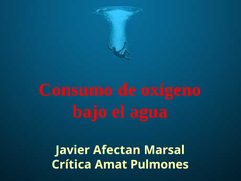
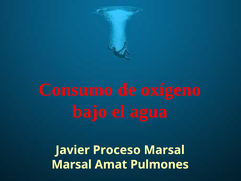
Afectan: Afectan -> Proceso (117, 150)
Crítica: Crítica -> Marsal (72, 164)
